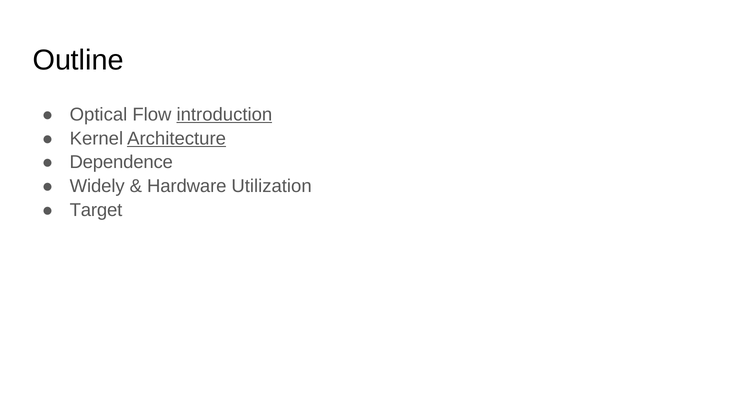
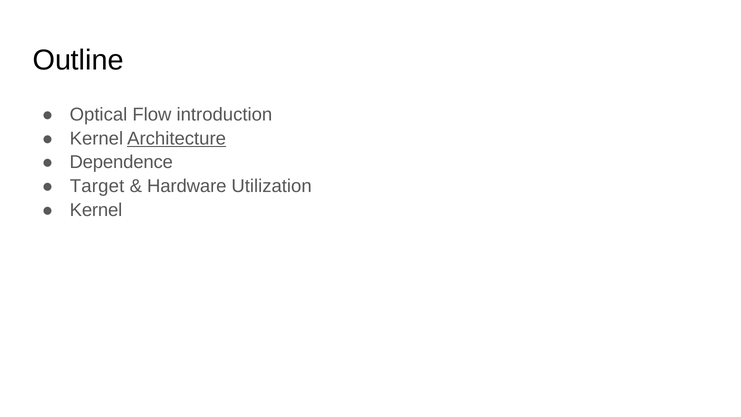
introduction underline: present -> none (224, 115)
Widely: Widely -> Target (97, 186)
Target: Target -> Kernel (96, 210)
